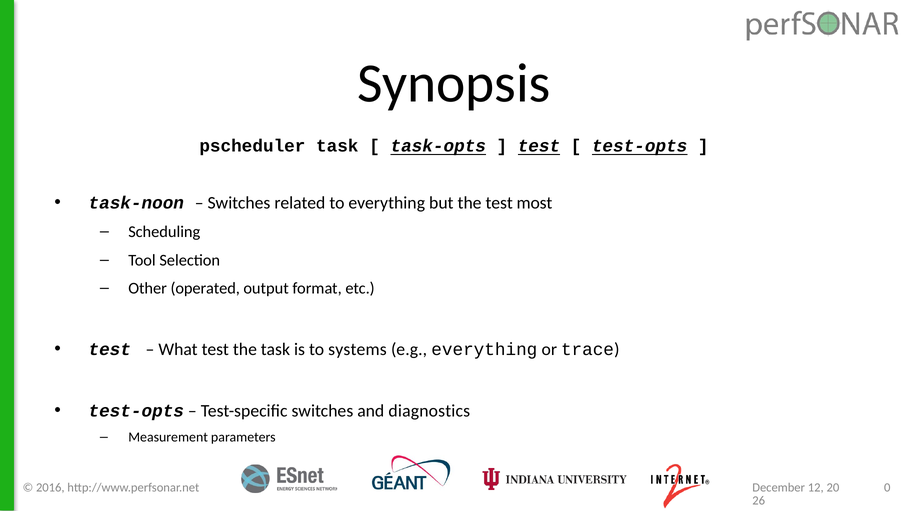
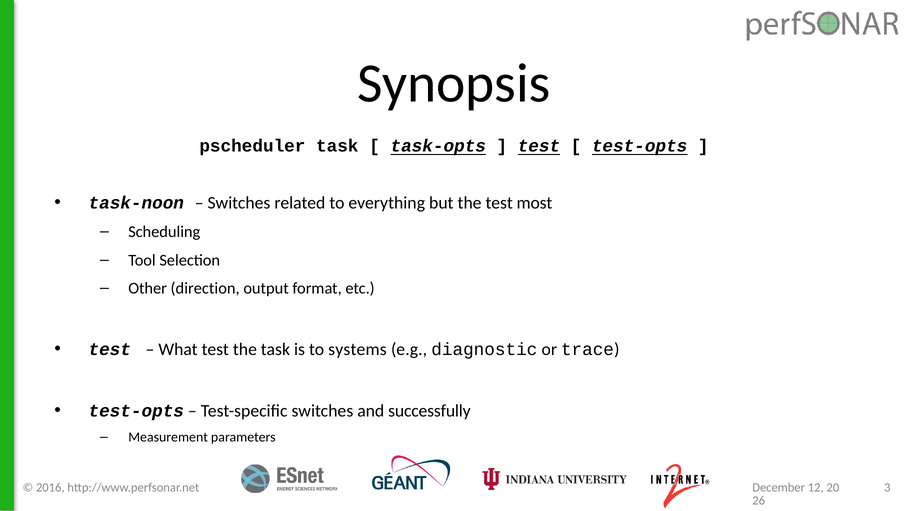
operated: operated -> direction (205, 288)
e.g everything: everything -> diagnostic (484, 349)
diagnostics: diagnostics -> successfully (429, 411)
0: 0 -> 3 (887, 488)
